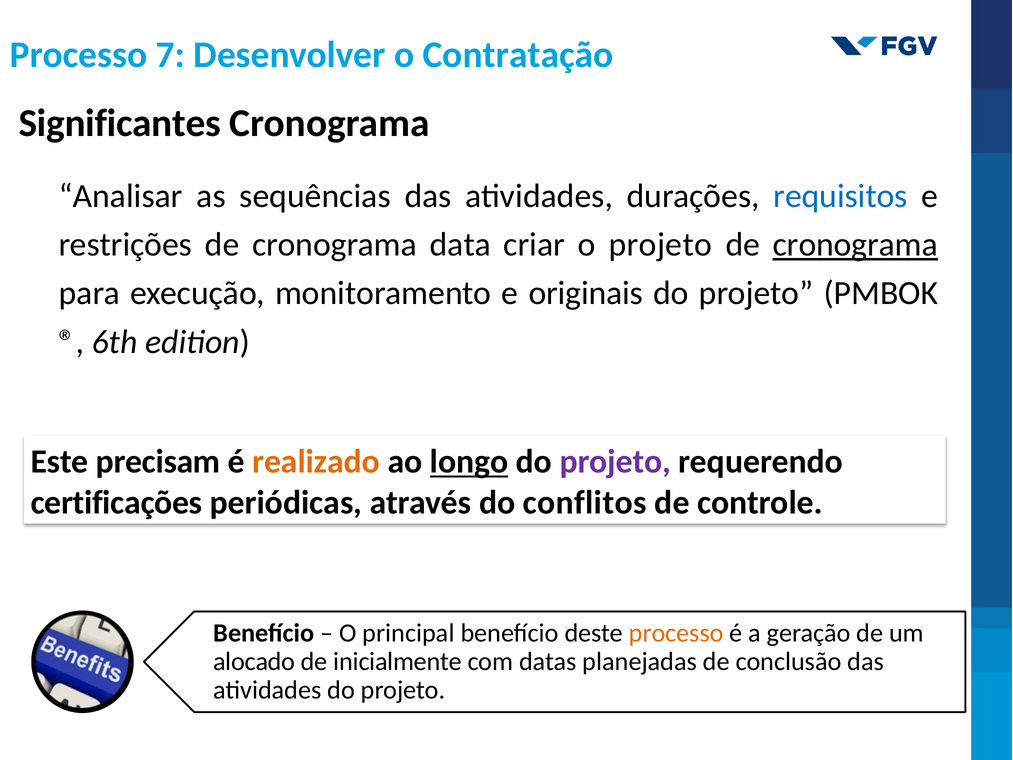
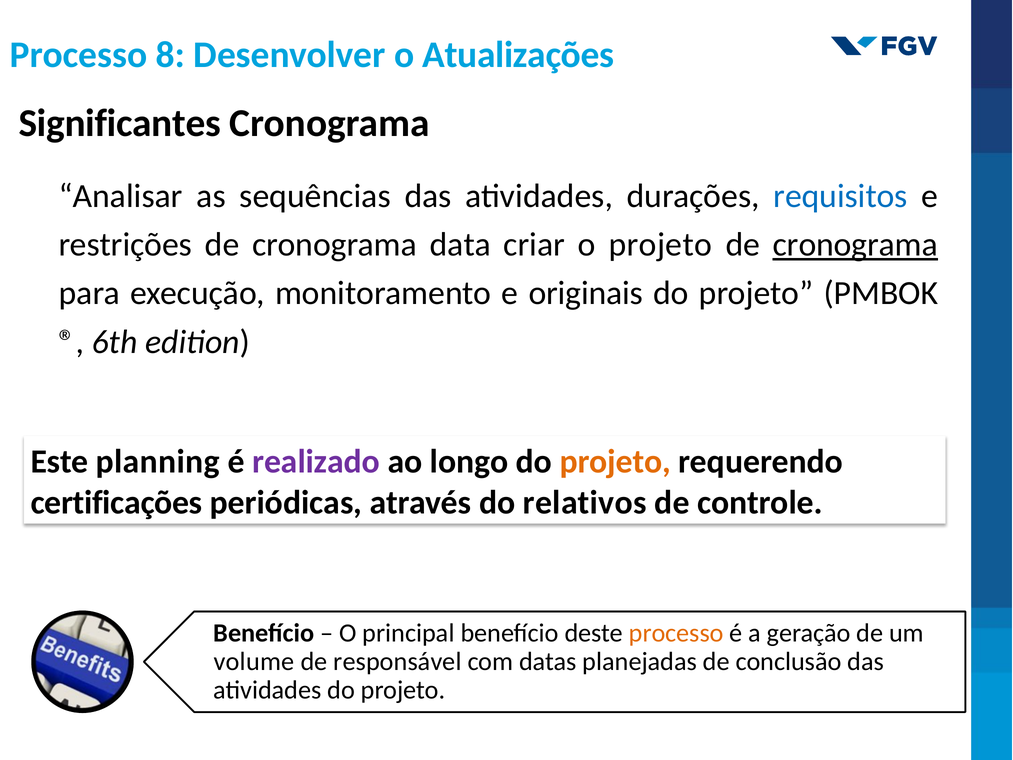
7: 7 -> 8 (170, 55)
Contratação: Contratação -> Atualizações (518, 55)
precisam: precisam -> planning (158, 462)
realizado colour: orange -> purple (316, 462)
longo underline: present -> none (469, 462)
projeto colour: purple -> orange (615, 462)
conflitos: conflitos -> relativos (585, 502)
alocado: alocado -> volume (254, 661)
inicialmente: inicialmente -> responsável (398, 661)
